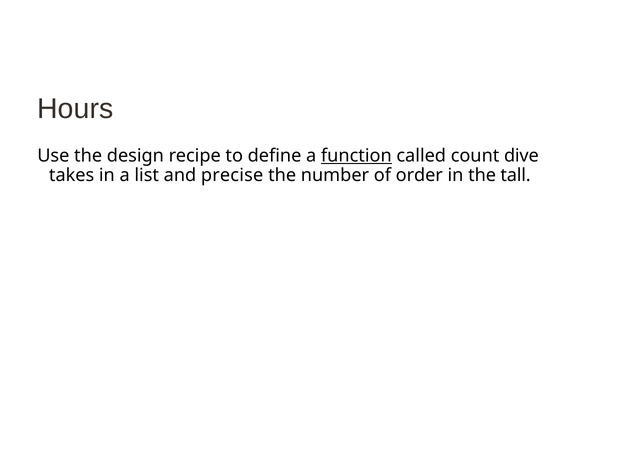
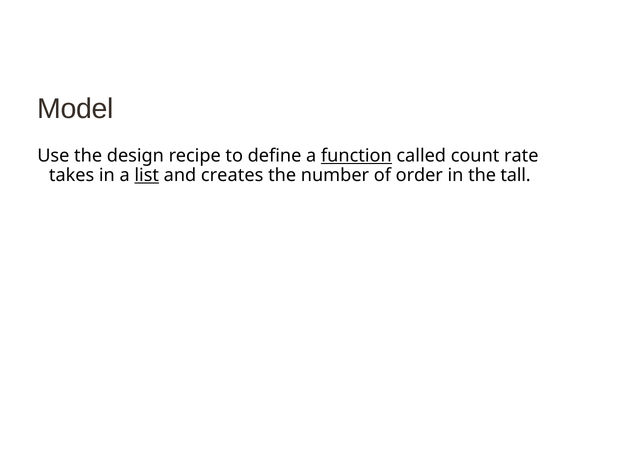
Hours: Hours -> Model (75, 109)
dive: dive -> rate (521, 156)
list underline: none -> present (147, 175)
precise: precise -> creates (232, 175)
